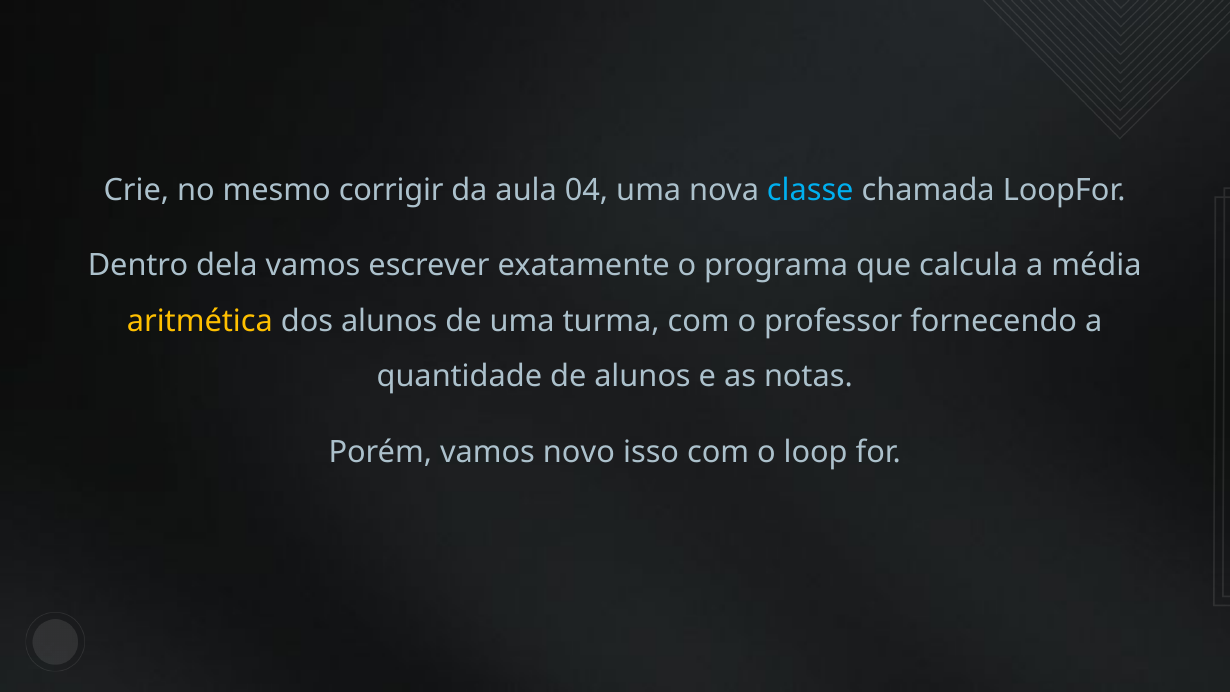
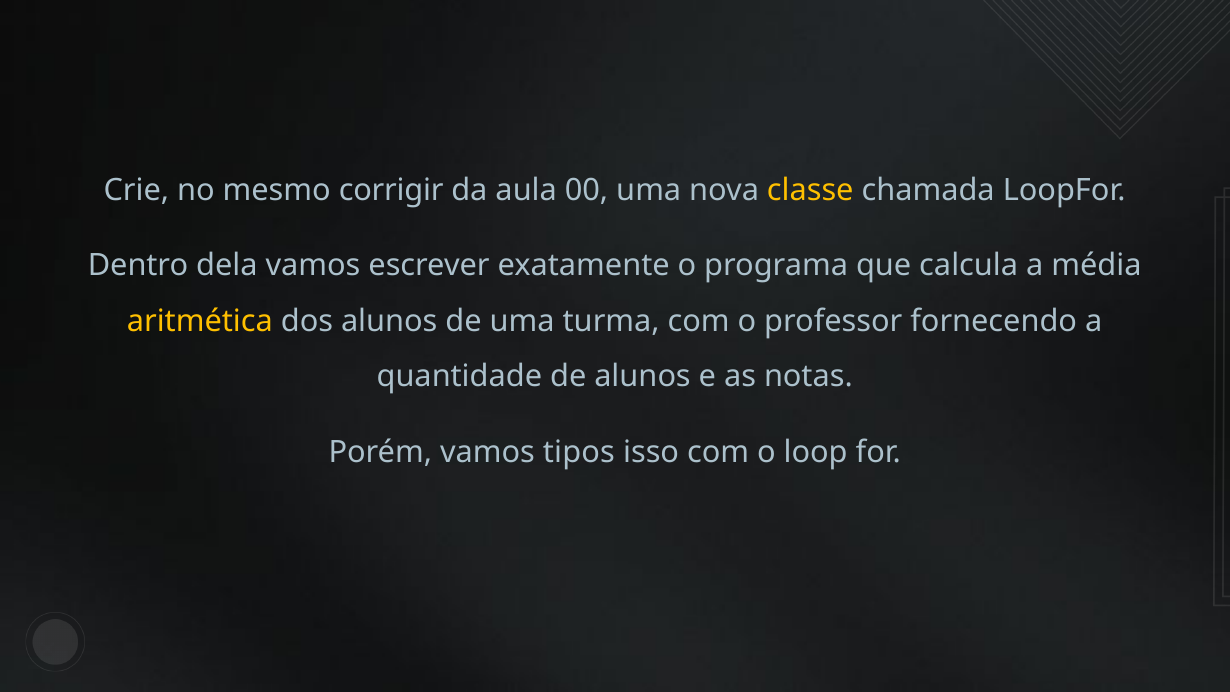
04: 04 -> 00 (587, 190)
classe colour: light blue -> yellow (810, 190)
novo: novo -> tipos (579, 452)
